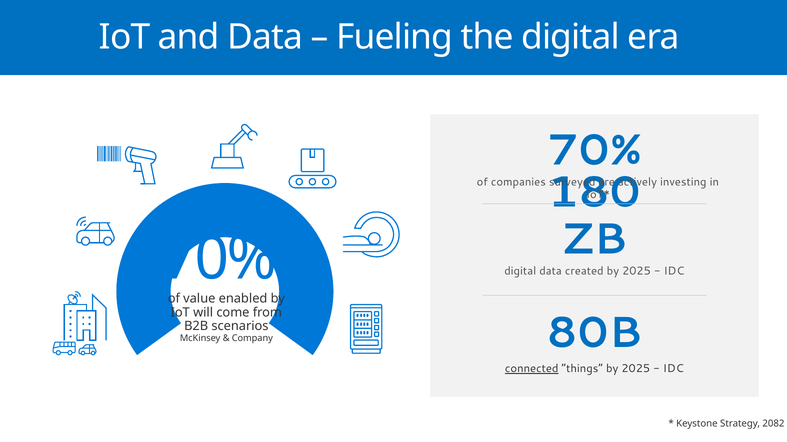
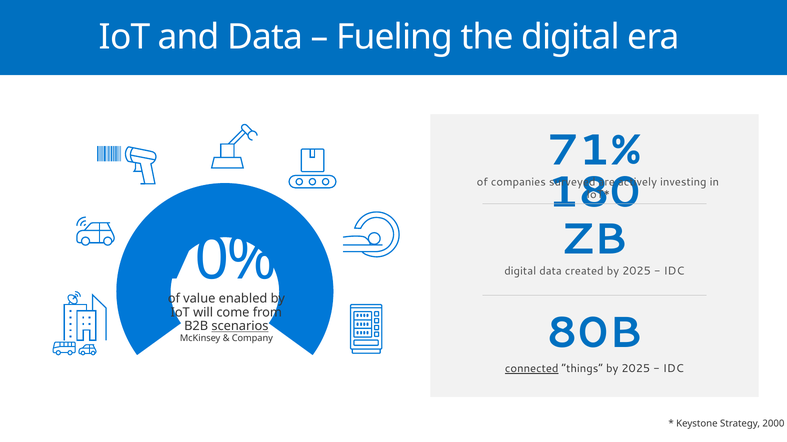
70%: 70% -> 71% (594, 151)
scenarios underline: none -> present (240, 327)
2082: 2082 -> 2000 (773, 424)
